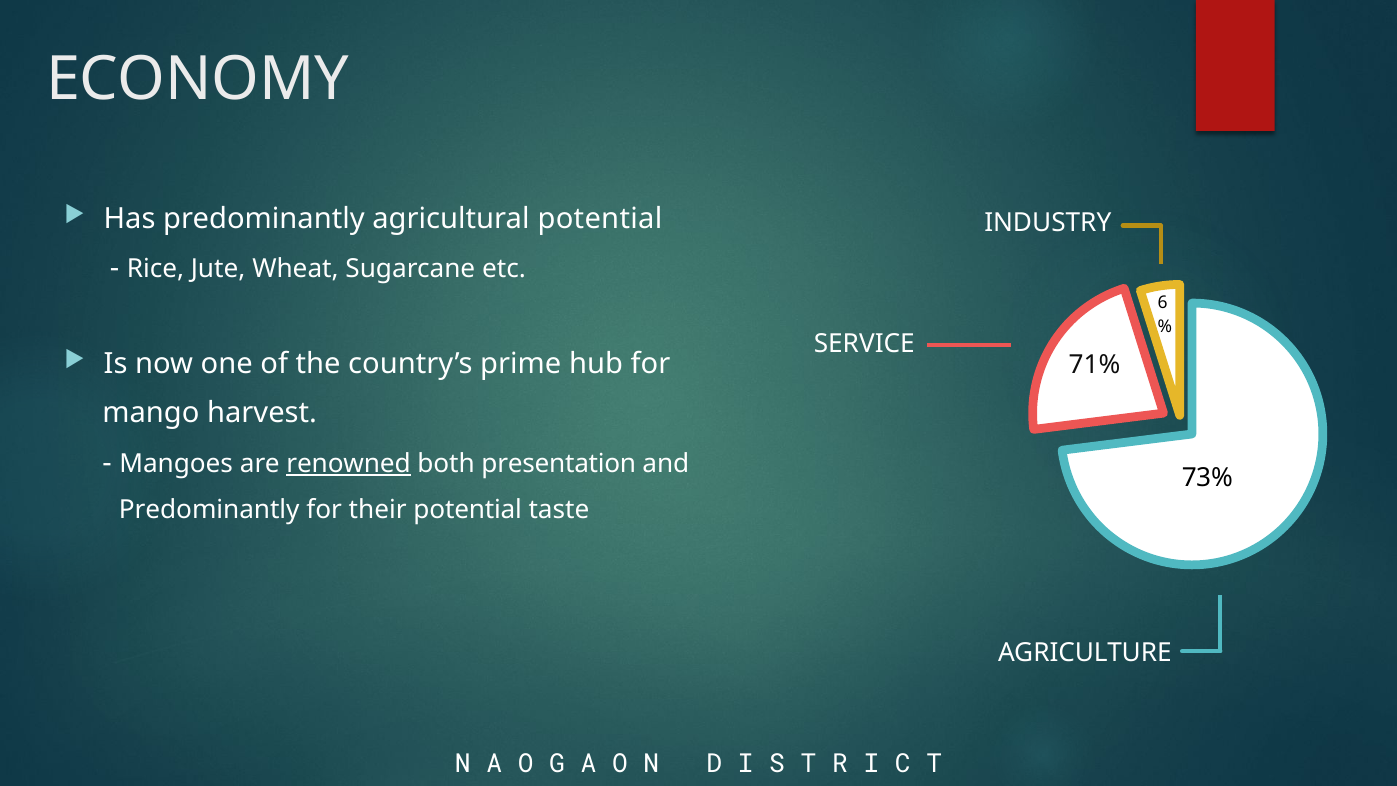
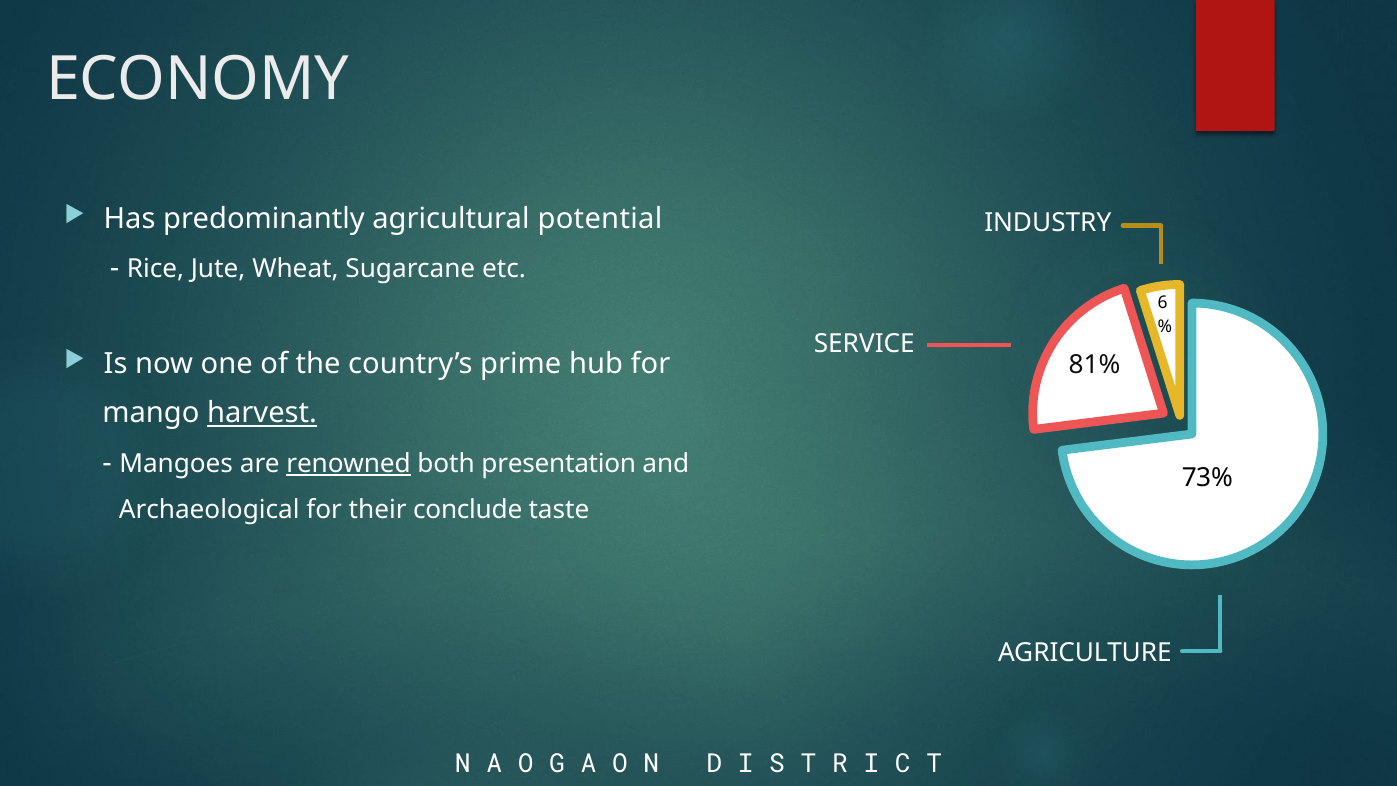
71%: 71% -> 81% (1095, 364)
harvest underline: none -> present (262, 413)
Predominantly: Predominantly -> Archaeological (209, 510)
their potential: potential -> conclude (468, 510)
